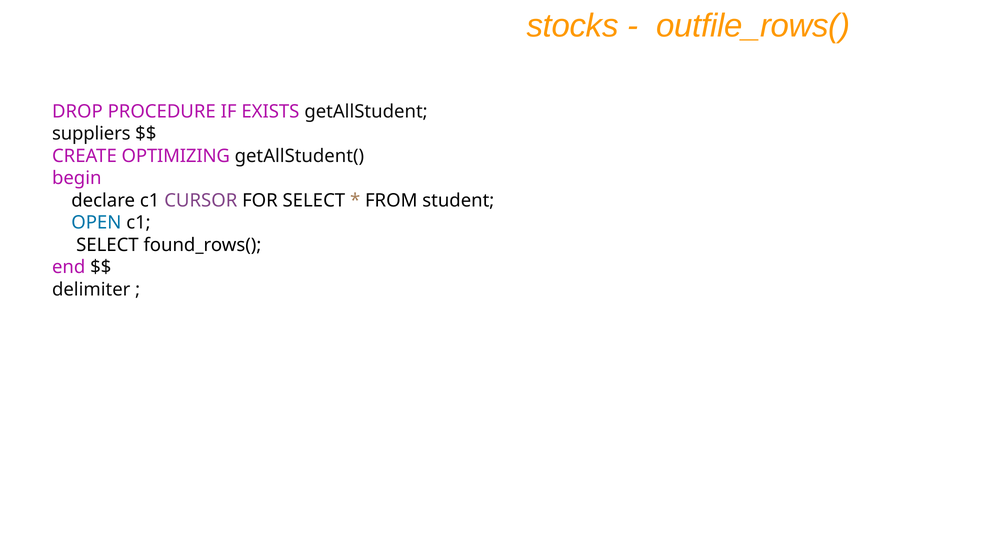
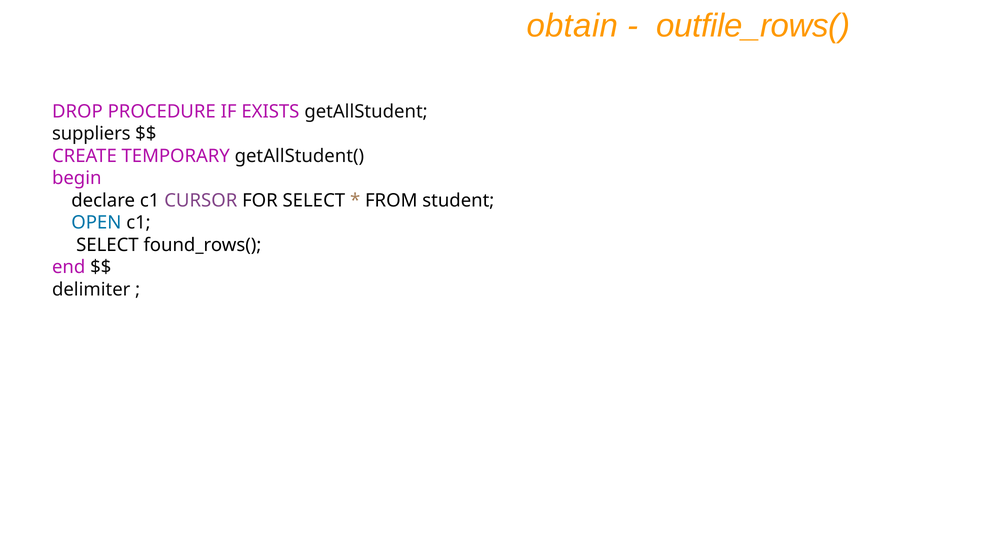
stocks: stocks -> obtain (572, 26)
OPTIMIZING: OPTIMIZING -> TEMPORARY (176, 156)
